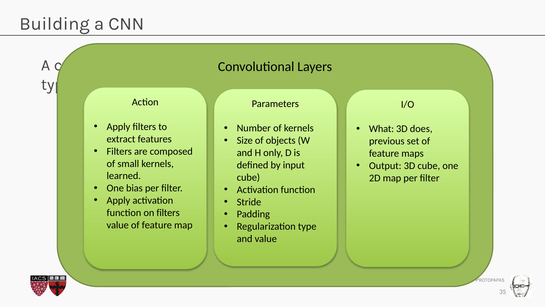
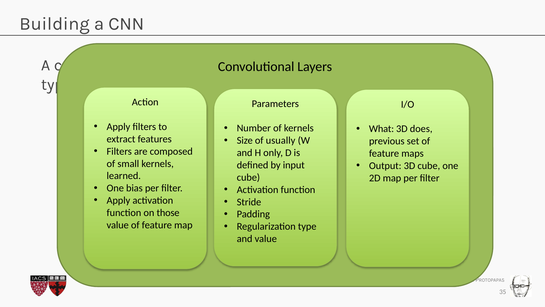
objects: objects -> usually (281, 140)
on filters: filters -> those (168, 212)
